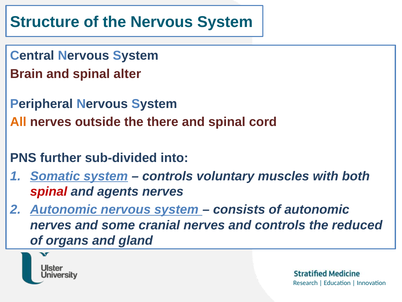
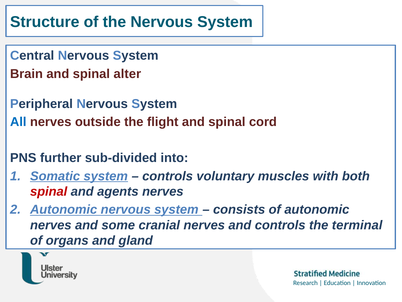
All colour: orange -> blue (18, 122)
there: there -> flight (163, 122)
reduced: reduced -> terminal (357, 225)
